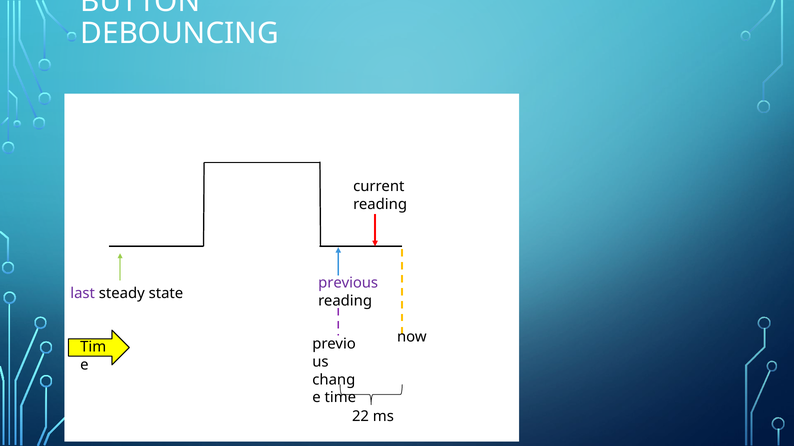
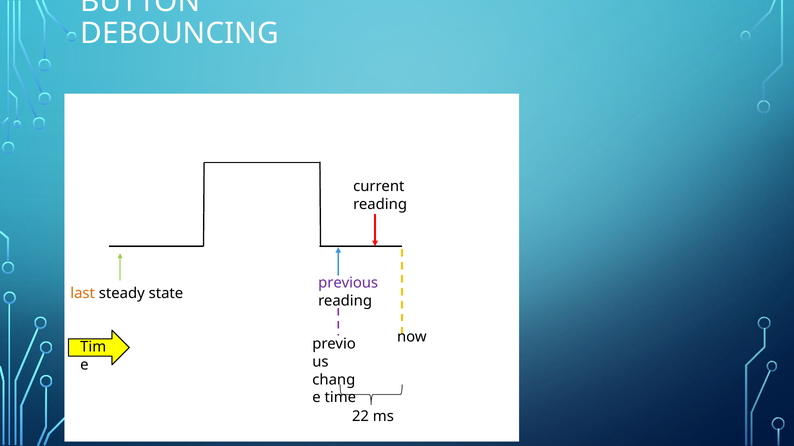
last colour: purple -> orange (83, 294)
